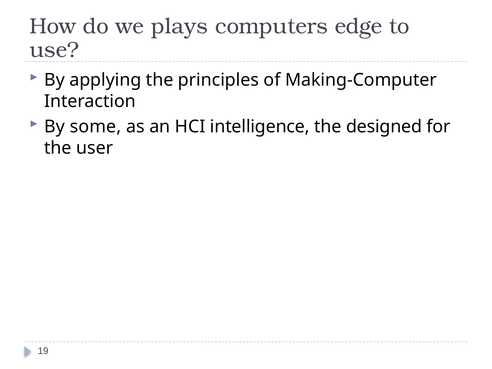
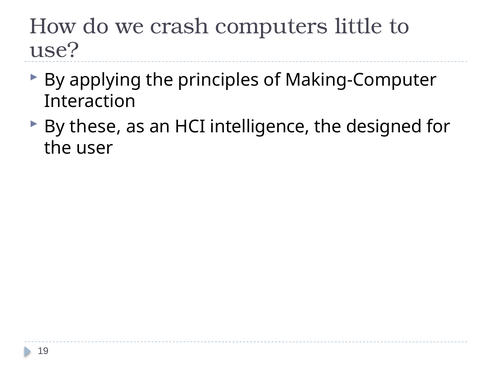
plays: plays -> crash (180, 26)
edge: edge -> little (358, 26)
some: some -> these (95, 127)
